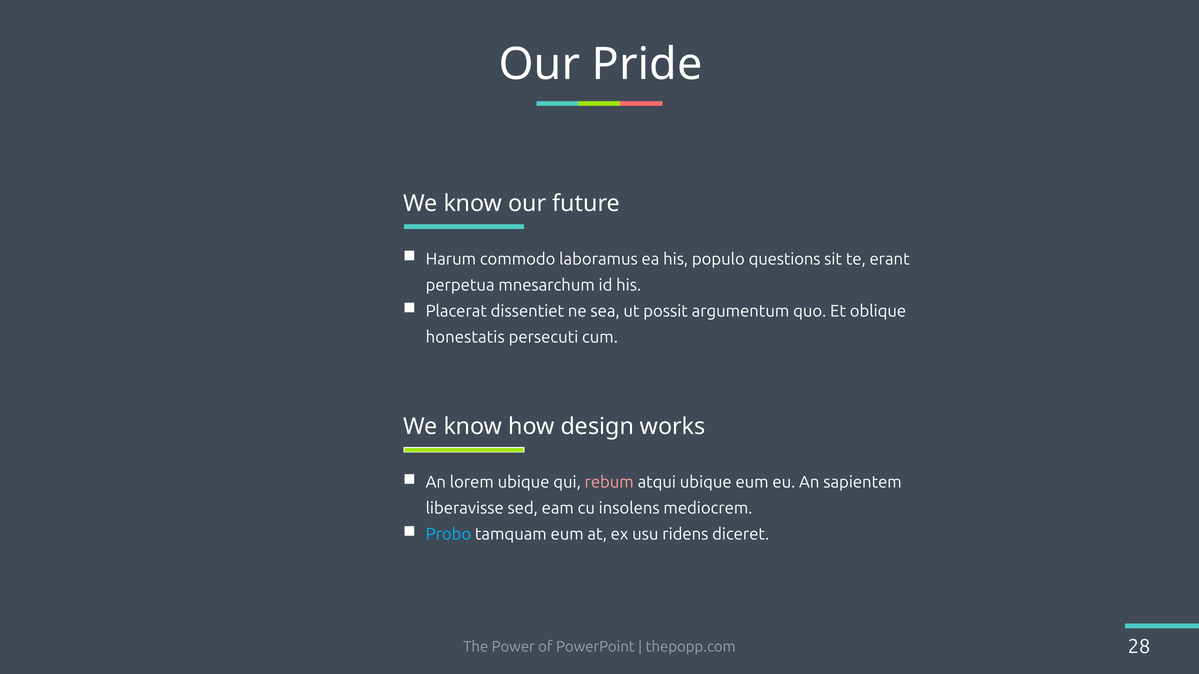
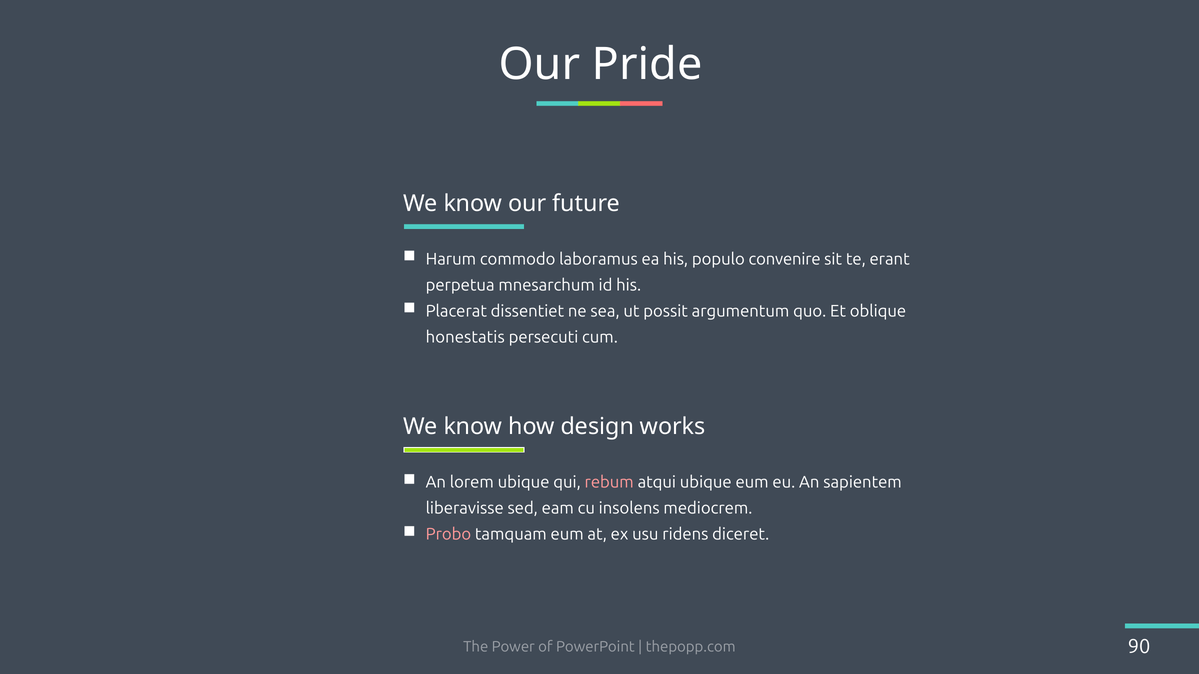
questions: questions -> convenire (785, 259)
Probo colour: light blue -> pink (448, 535)
28: 28 -> 90 (1139, 647)
